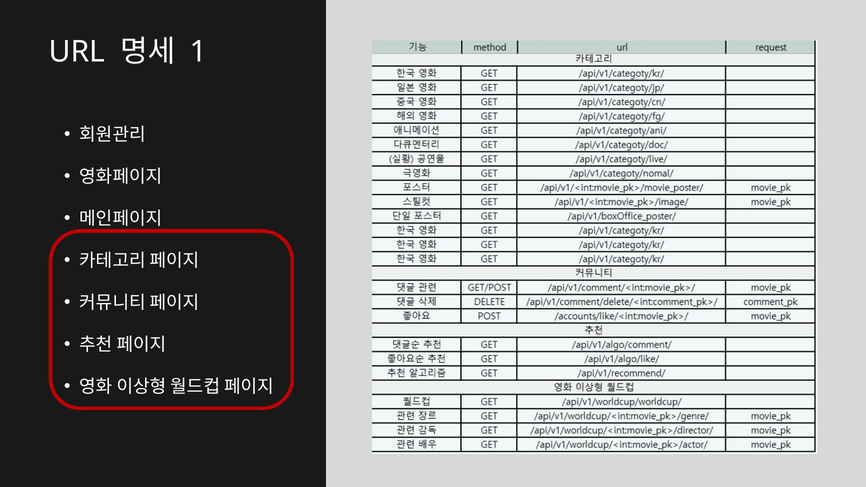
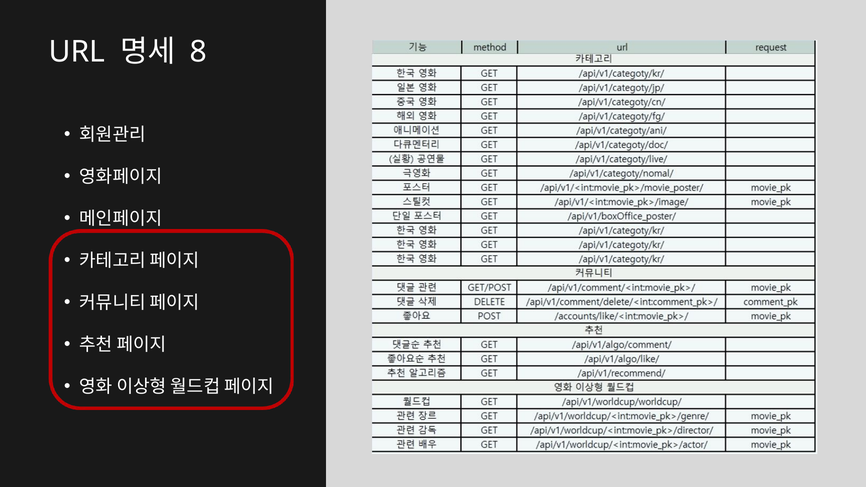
1: 1 -> 8 (198, 52)
